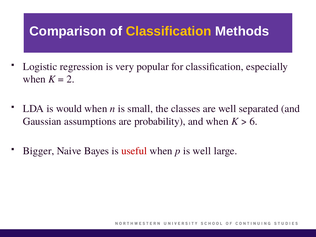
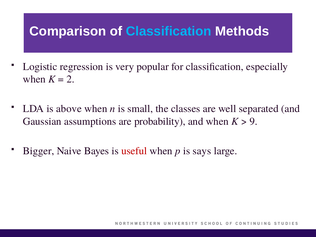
Classification colour: yellow -> light blue (169, 31)
would: would -> above (69, 109)
6: 6 -> 9 (254, 121)
is well: well -> says (202, 151)
